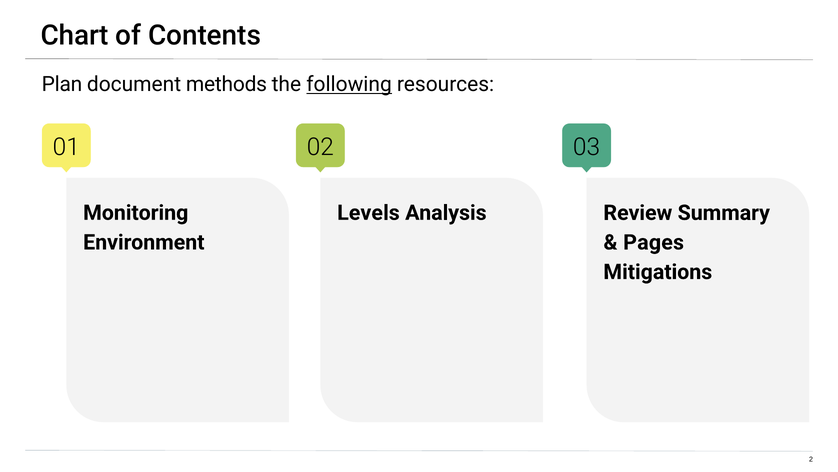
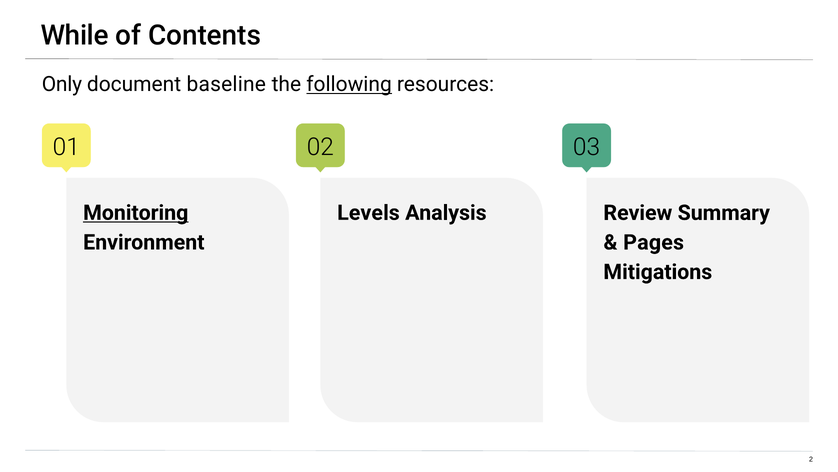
Chart: Chart -> While (75, 35)
Plan: Plan -> Only (62, 84)
methods: methods -> baseline (226, 84)
Monitoring underline: none -> present (136, 213)
